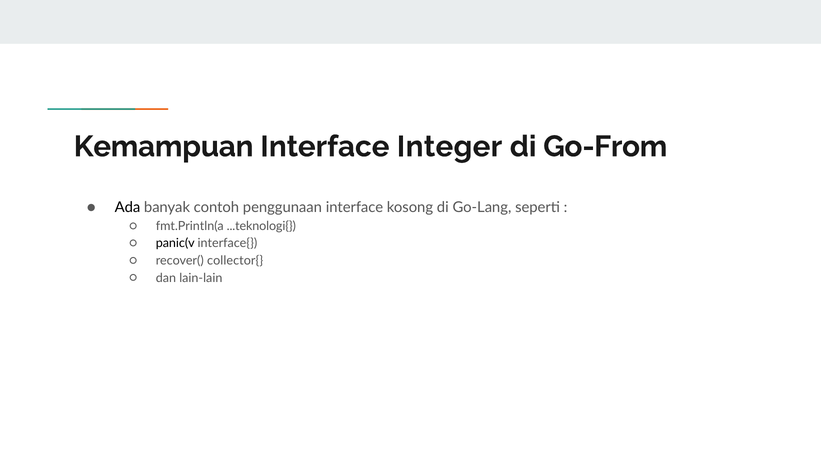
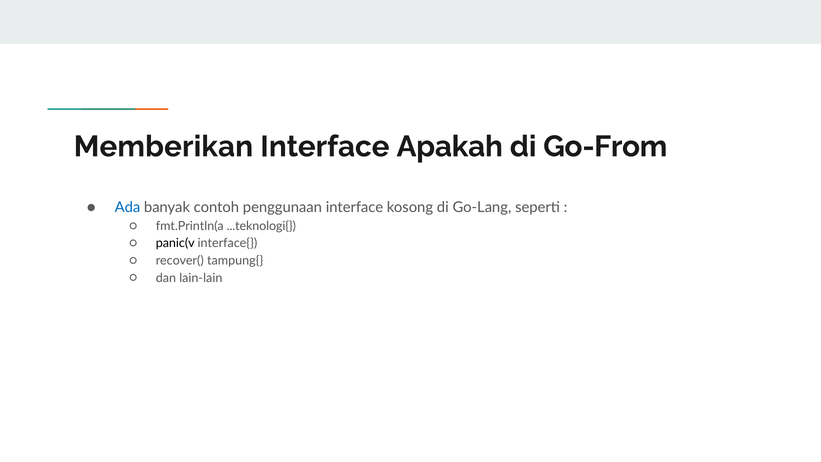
Kemampuan: Kemampuan -> Memberikan (163, 146)
Integer: Integer -> Apakah (450, 146)
Ada colour: black -> blue (128, 207)
collector{: collector{ -> tampung{ (235, 261)
